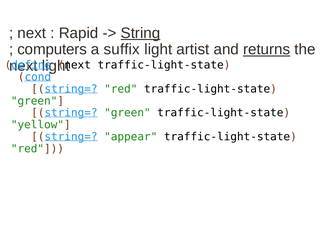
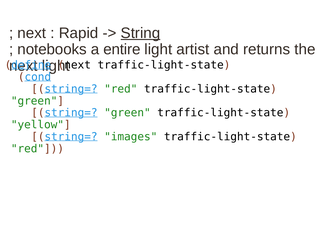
computers: computers -> notebooks (52, 49)
suffix: suffix -> entire (122, 49)
returns underline: present -> none (267, 49)
appear: appear -> images (131, 136)
